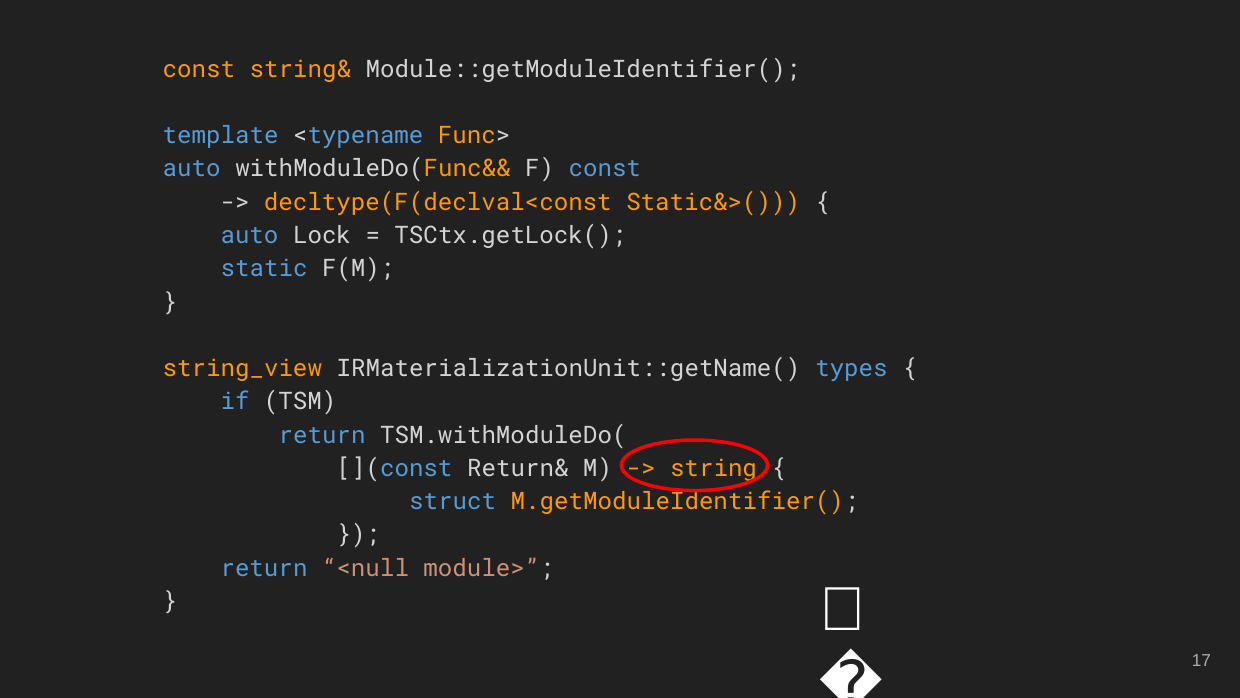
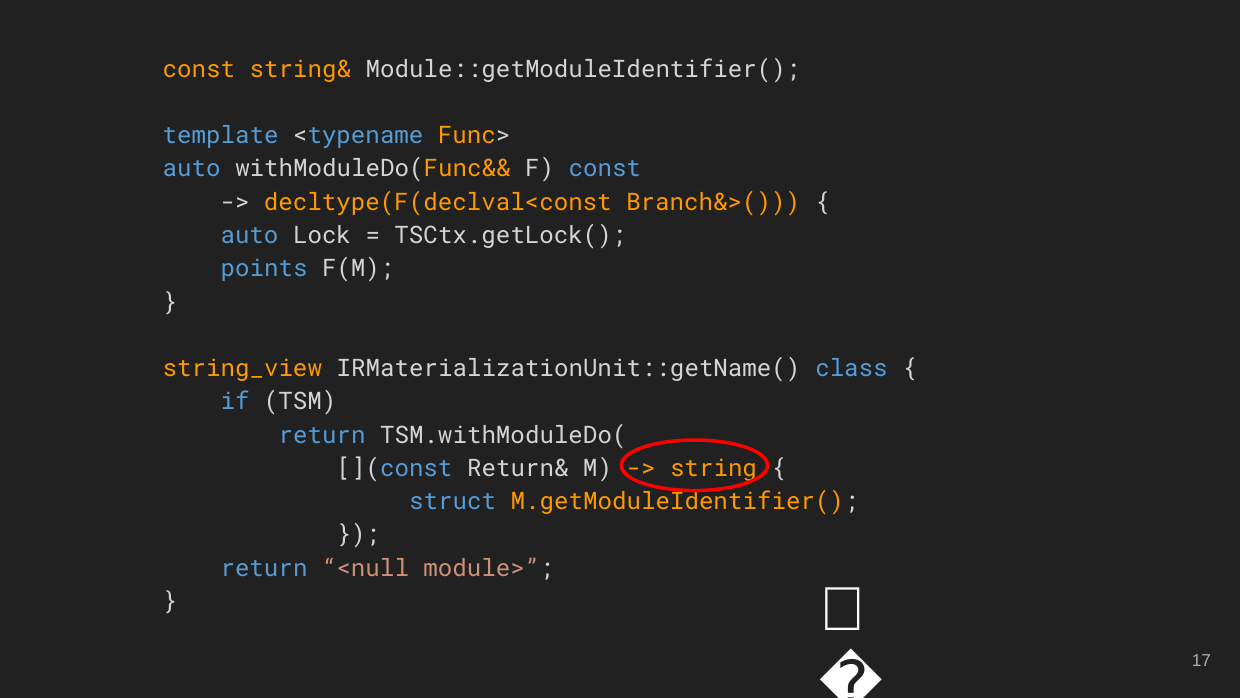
Static&>(: Static&>( -> Branch&>( (713, 202)
static: static -> points (264, 269)
types: types -> class (851, 368)
